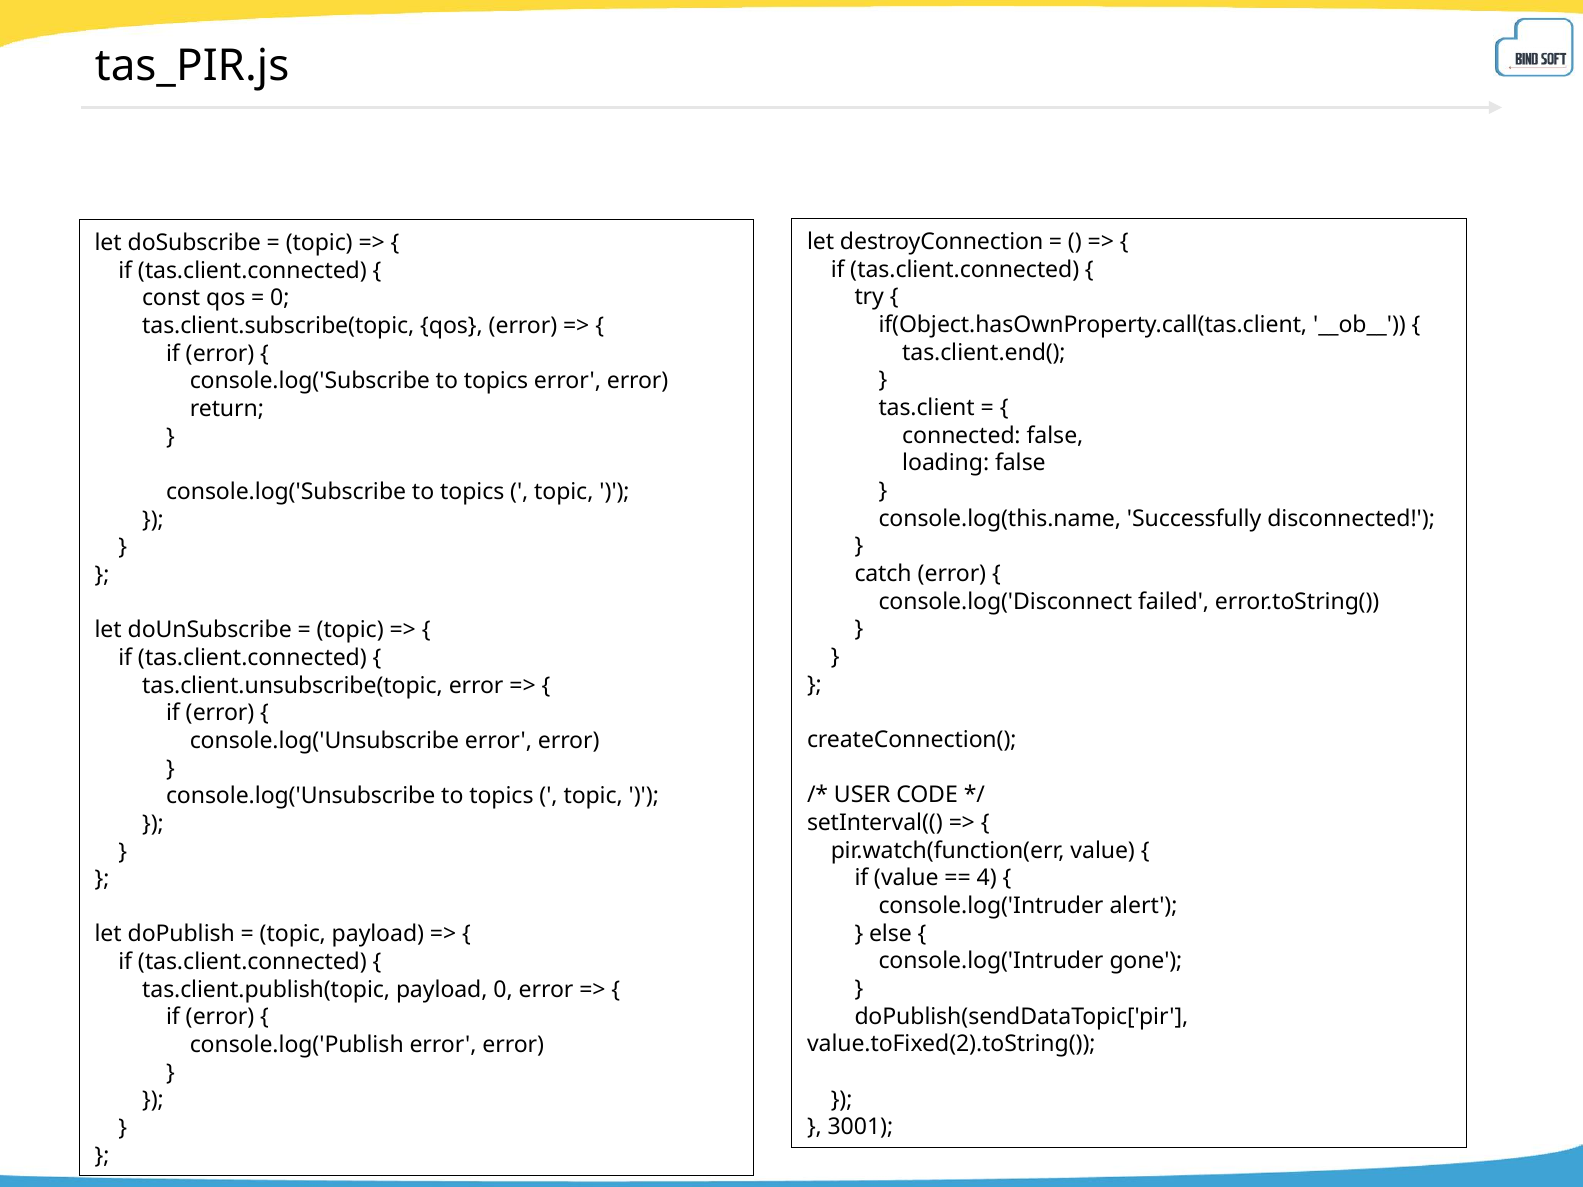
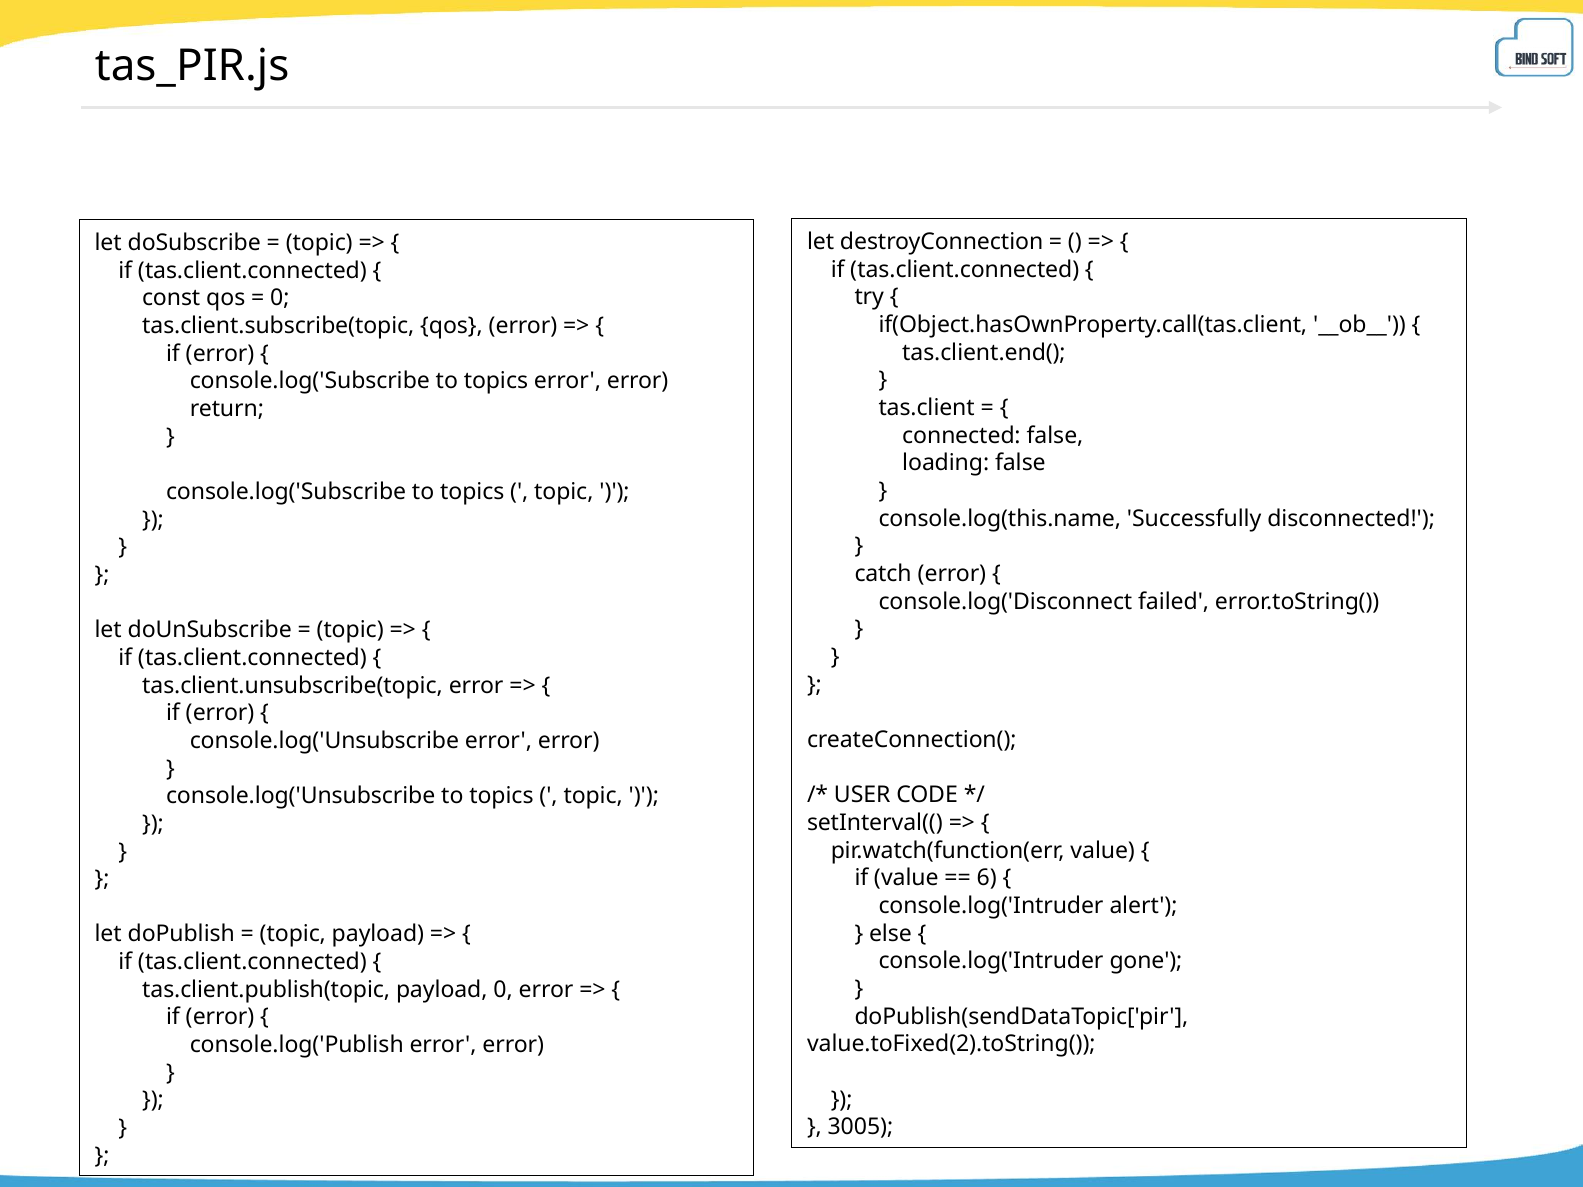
4: 4 -> 6 (987, 878)
3001: 3001 -> 3005 (860, 1127)
